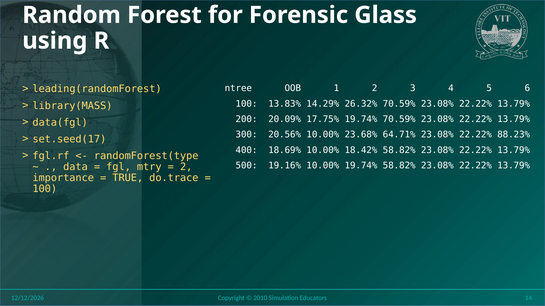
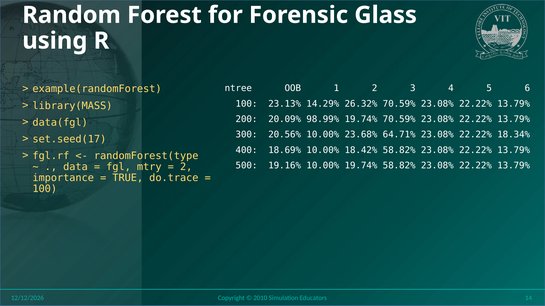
leading(randomForest: leading(randomForest -> example(randomForest (97, 89)
13.83%: 13.83% -> 23.13% (285, 104)
17.75%: 17.75% -> 98.99% (323, 119)
88.23%: 88.23% -> 18.34% (514, 135)
